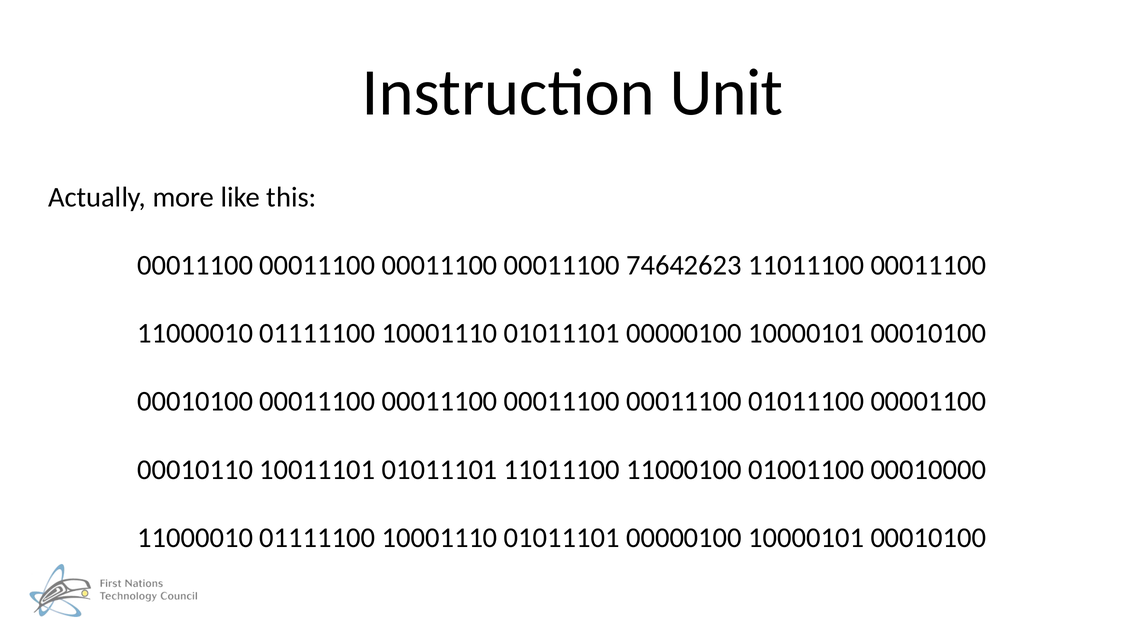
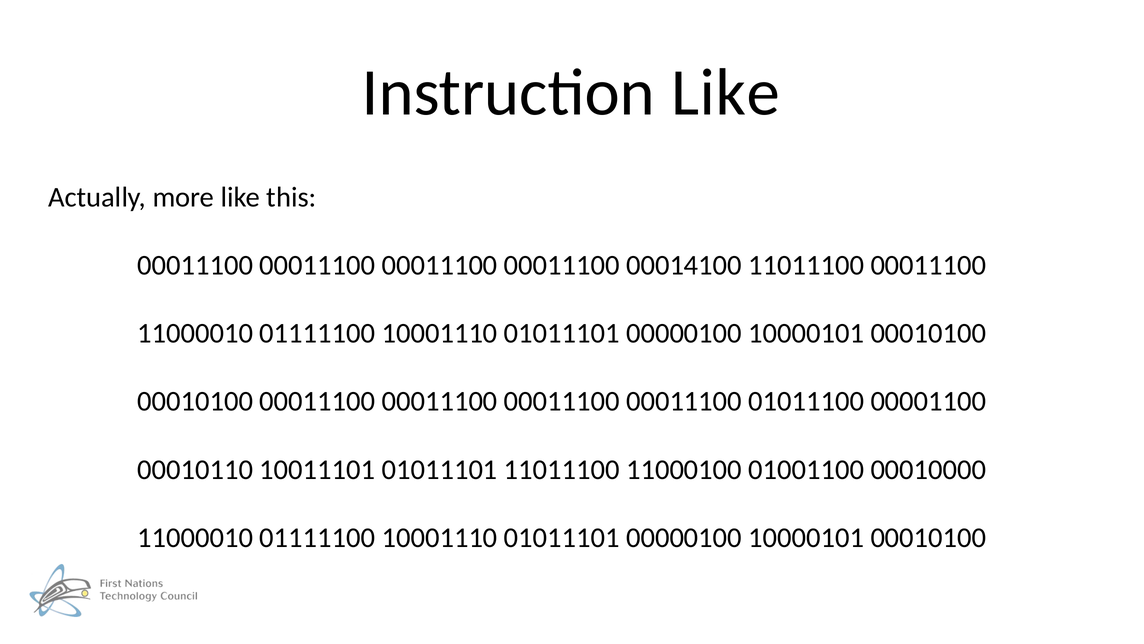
Instruction Unit: Unit -> Like (726, 93)
74642623: 74642623 -> 00014100 (684, 265)
